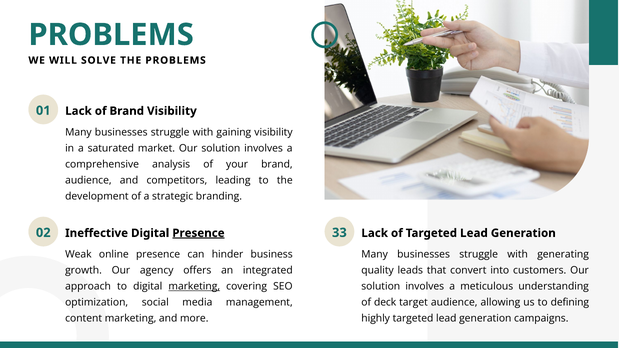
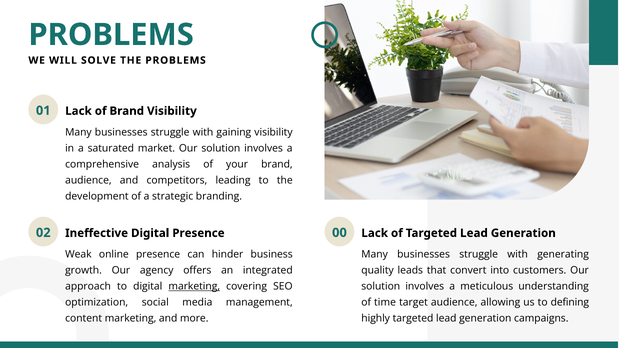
33: 33 -> 00 (339, 233)
Presence underline: present -> none (198, 233)
deck: deck -> time (385, 302)
